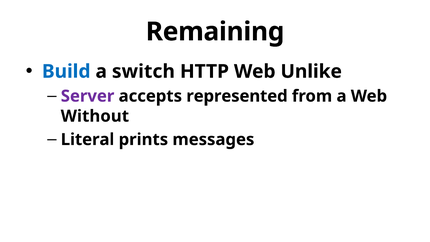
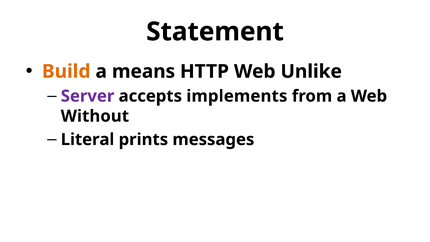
Remaining: Remaining -> Statement (215, 32)
Build colour: blue -> orange (66, 71)
switch: switch -> means (144, 71)
represented: represented -> implements (237, 96)
